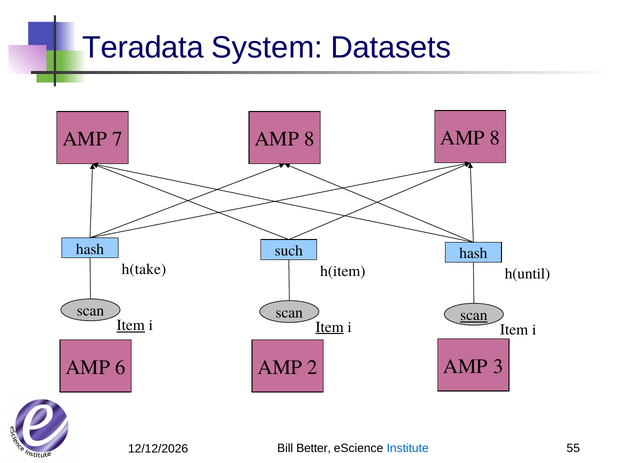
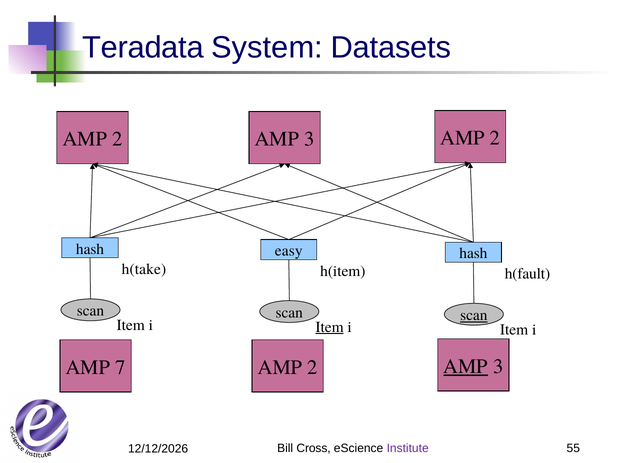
7: 7 -> 2 (117, 139)
8: 8 -> 3 (309, 139)
8: 8 -> 2 (495, 138)
such: such -> easy (289, 251)
h(until: h(until -> h(fault (527, 273)
Item underline: present -> none (131, 325)
6: 6 -> 7 (120, 367)
AMP underline: none -> present (466, 366)
Better: Better -> Cross (314, 448)
Institute colour: blue -> purple (408, 448)
